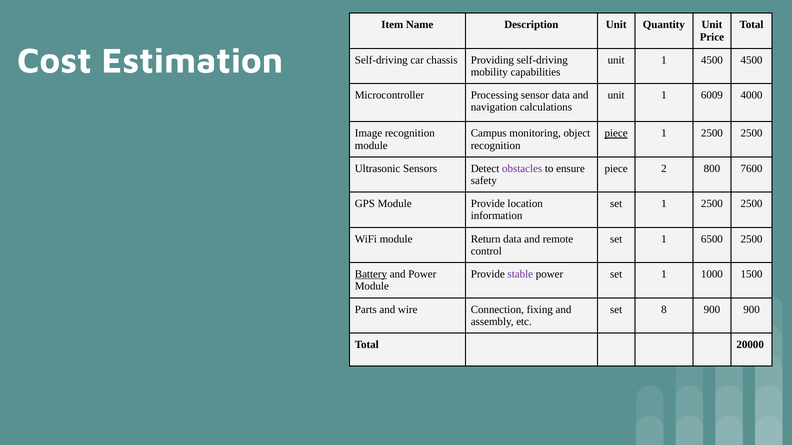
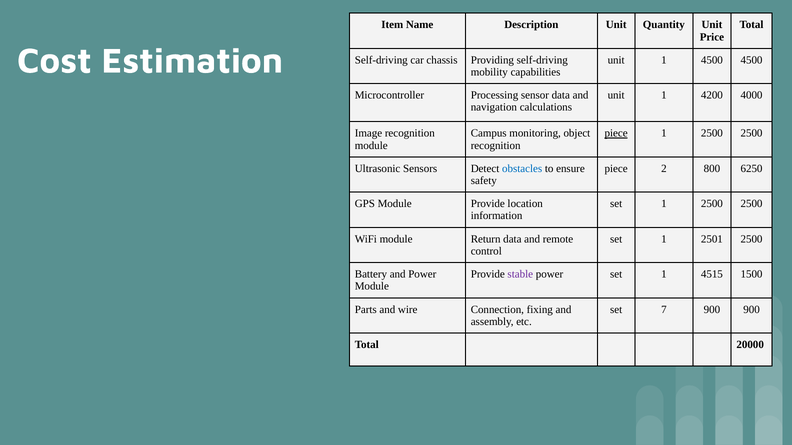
6009: 6009 -> 4200 (712, 95)
obstacles colour: purple -> blue (522, 169)
7600: 7600 -> 6250 (752, 169)
6500: 6500 -> 2501 (712, 239)
Battery underline: present -> none (371, 275)
1000: 1000 -> 4515 (712, 275)
8: 8 -> 7 (664, 310)
